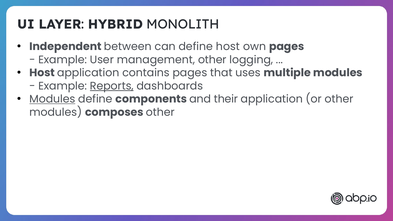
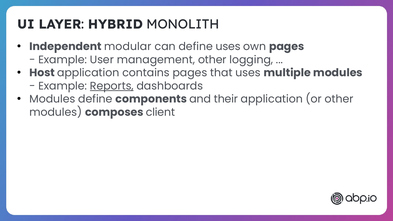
between: between -> modular (128, 47)
define host: host -> uses (228, 47)
Modules underline: present -> none (52, 99)
composes other: other -> client (160, 112)
